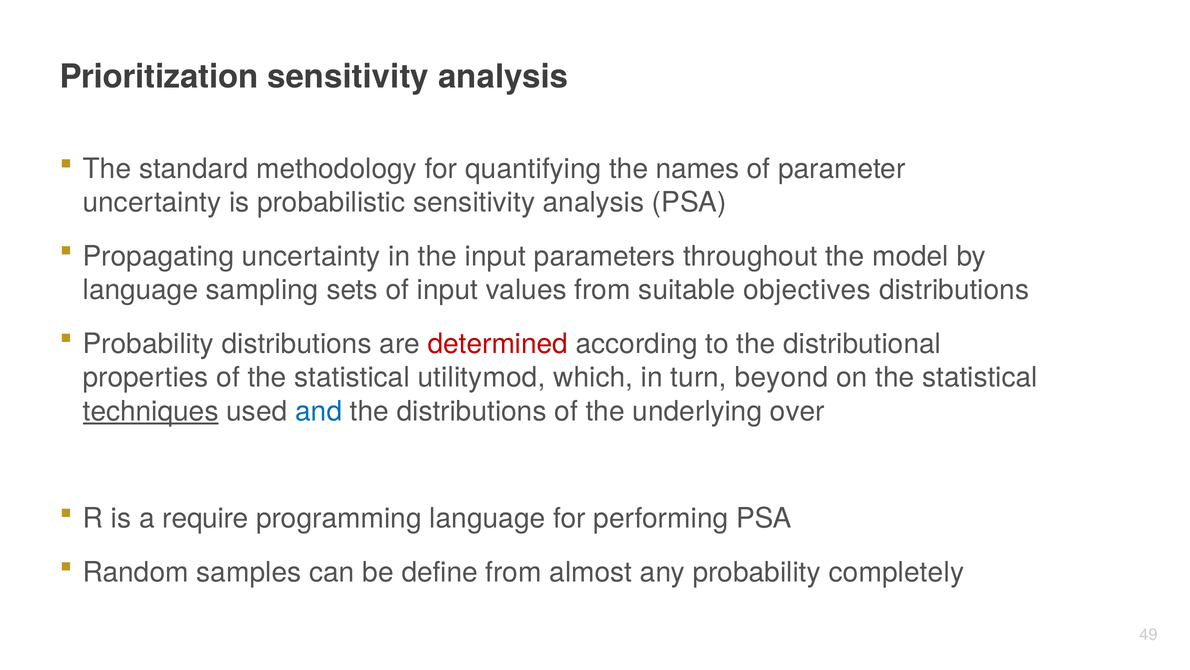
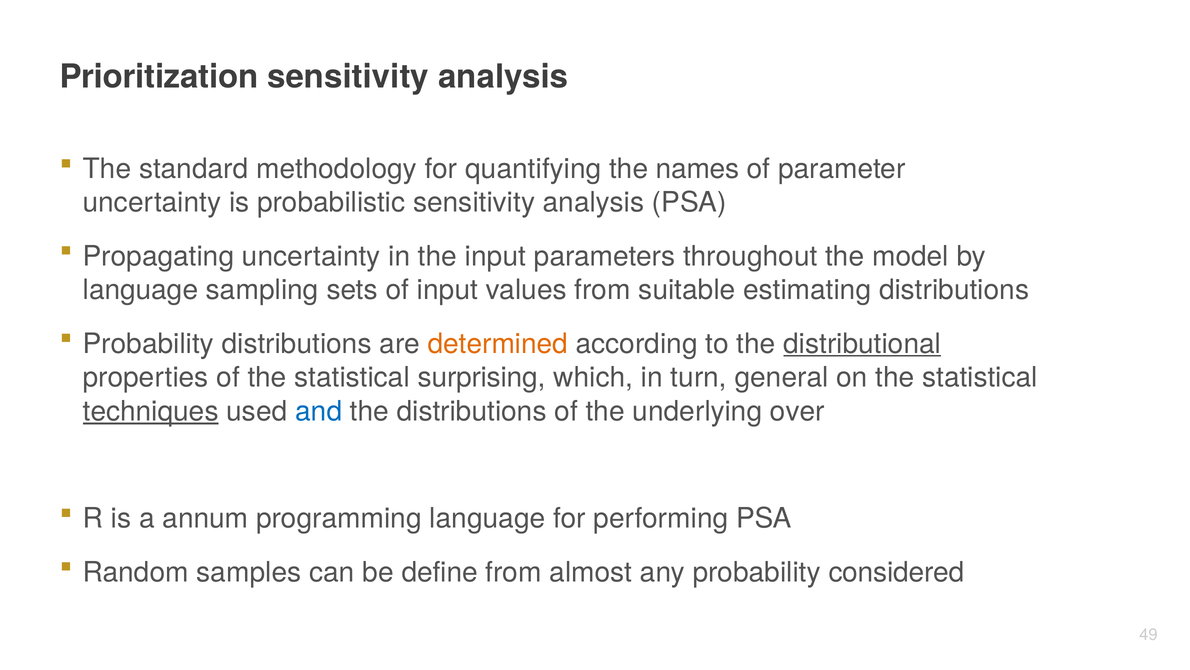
objectives: objectives -> estimating (807, 290)
determined colour: red -> orange (498, 343)
distributional underline: none -> present (862, 343)
utilitymod: utilitymod -> surprising (482, 377)
beyond: beyond -> general (782, 377)
require: require -> annum (205, 518)
completely: completely -> considered (896, 572)
